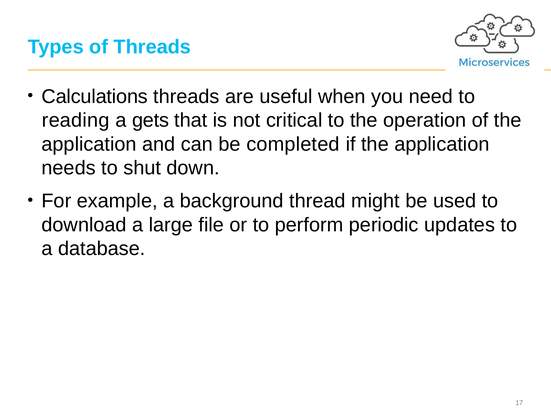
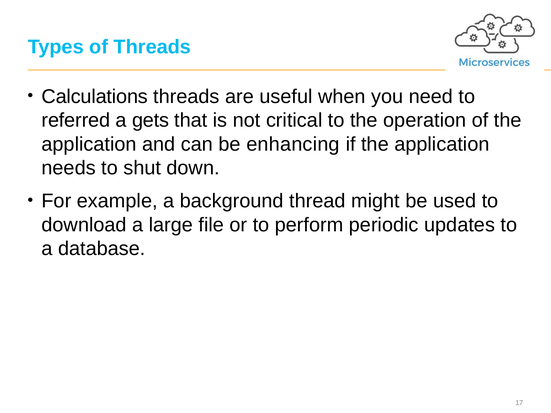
reading: reading -> referred (76, 120)
completed: completed -> enhancing (293, 144)
